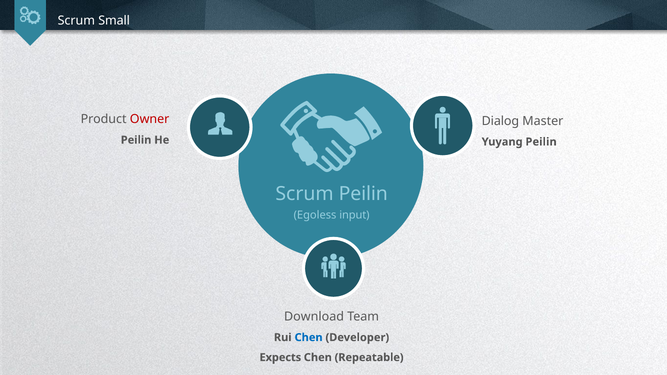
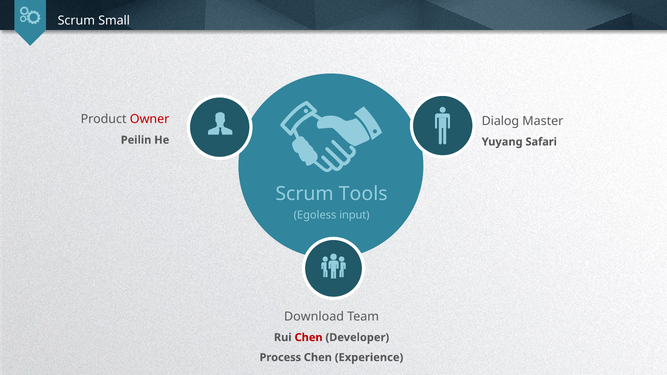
Yuyang Peilin: Peilin -> Safari (541, 142)
Scrum Peilin: Peilin -> Tools (363, 194)
Chen colour: blue -> red (309, 338)
Expects: Expects -> Process (280, 358)
Repeatable: Repeatable -> Experience (369, 358)
